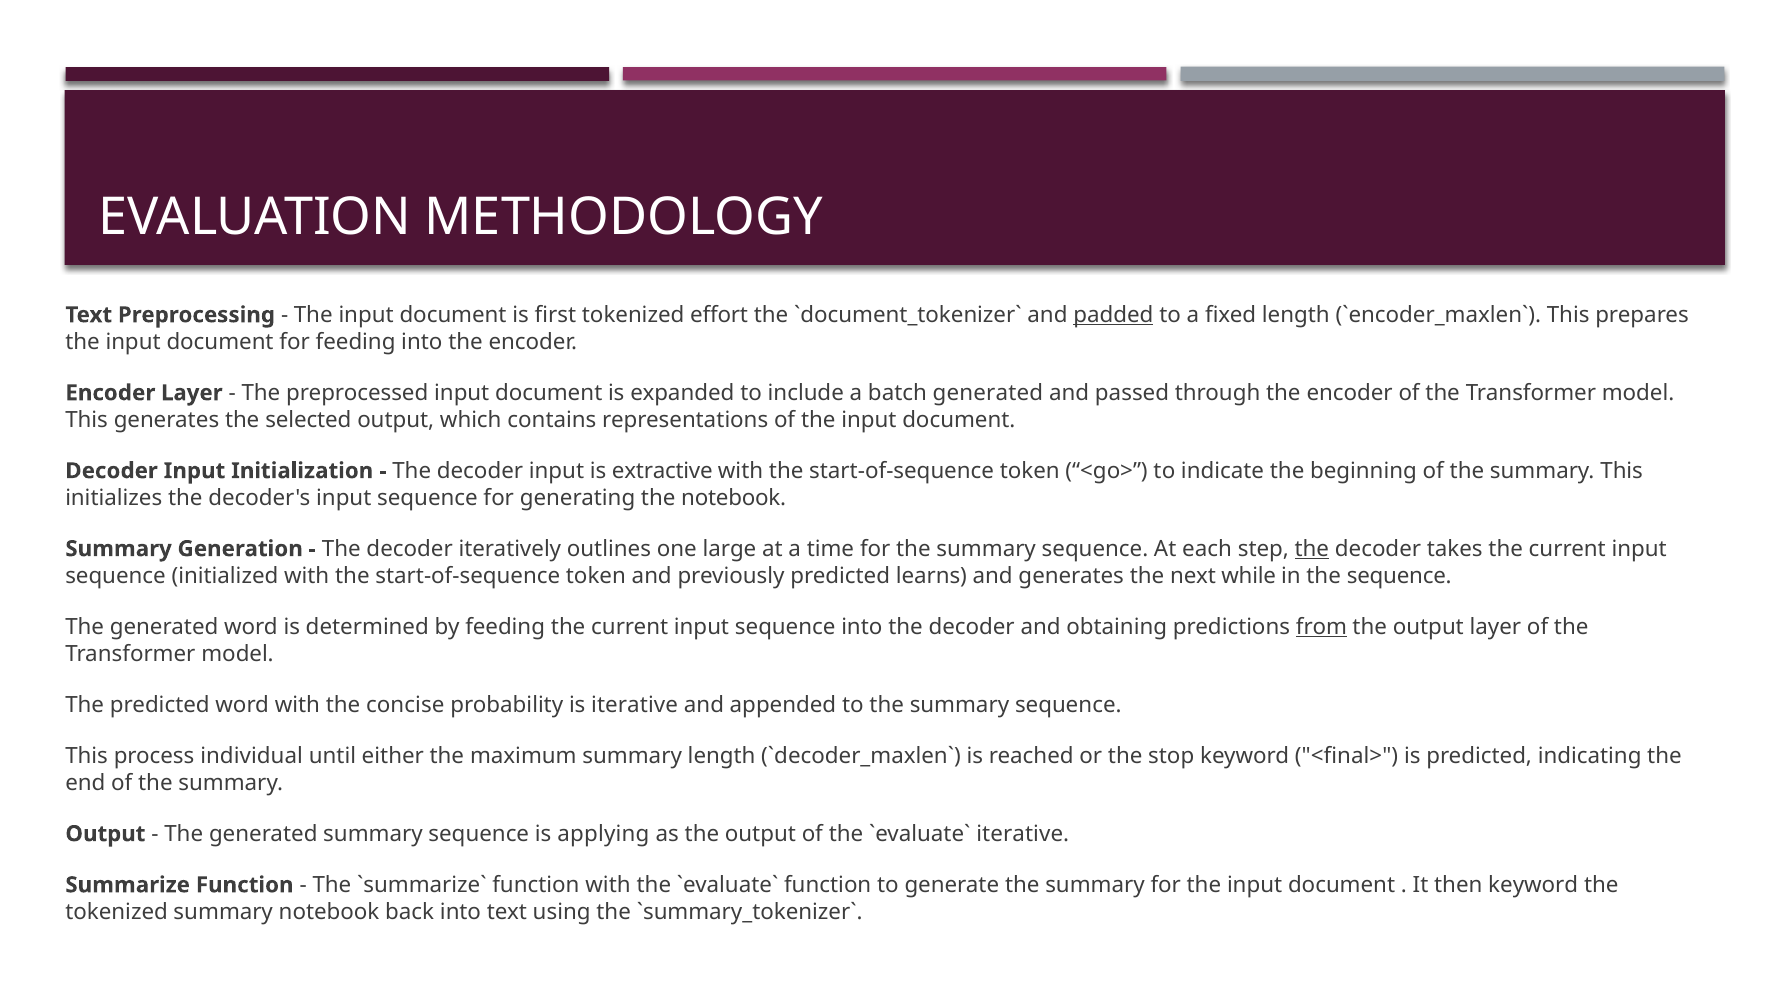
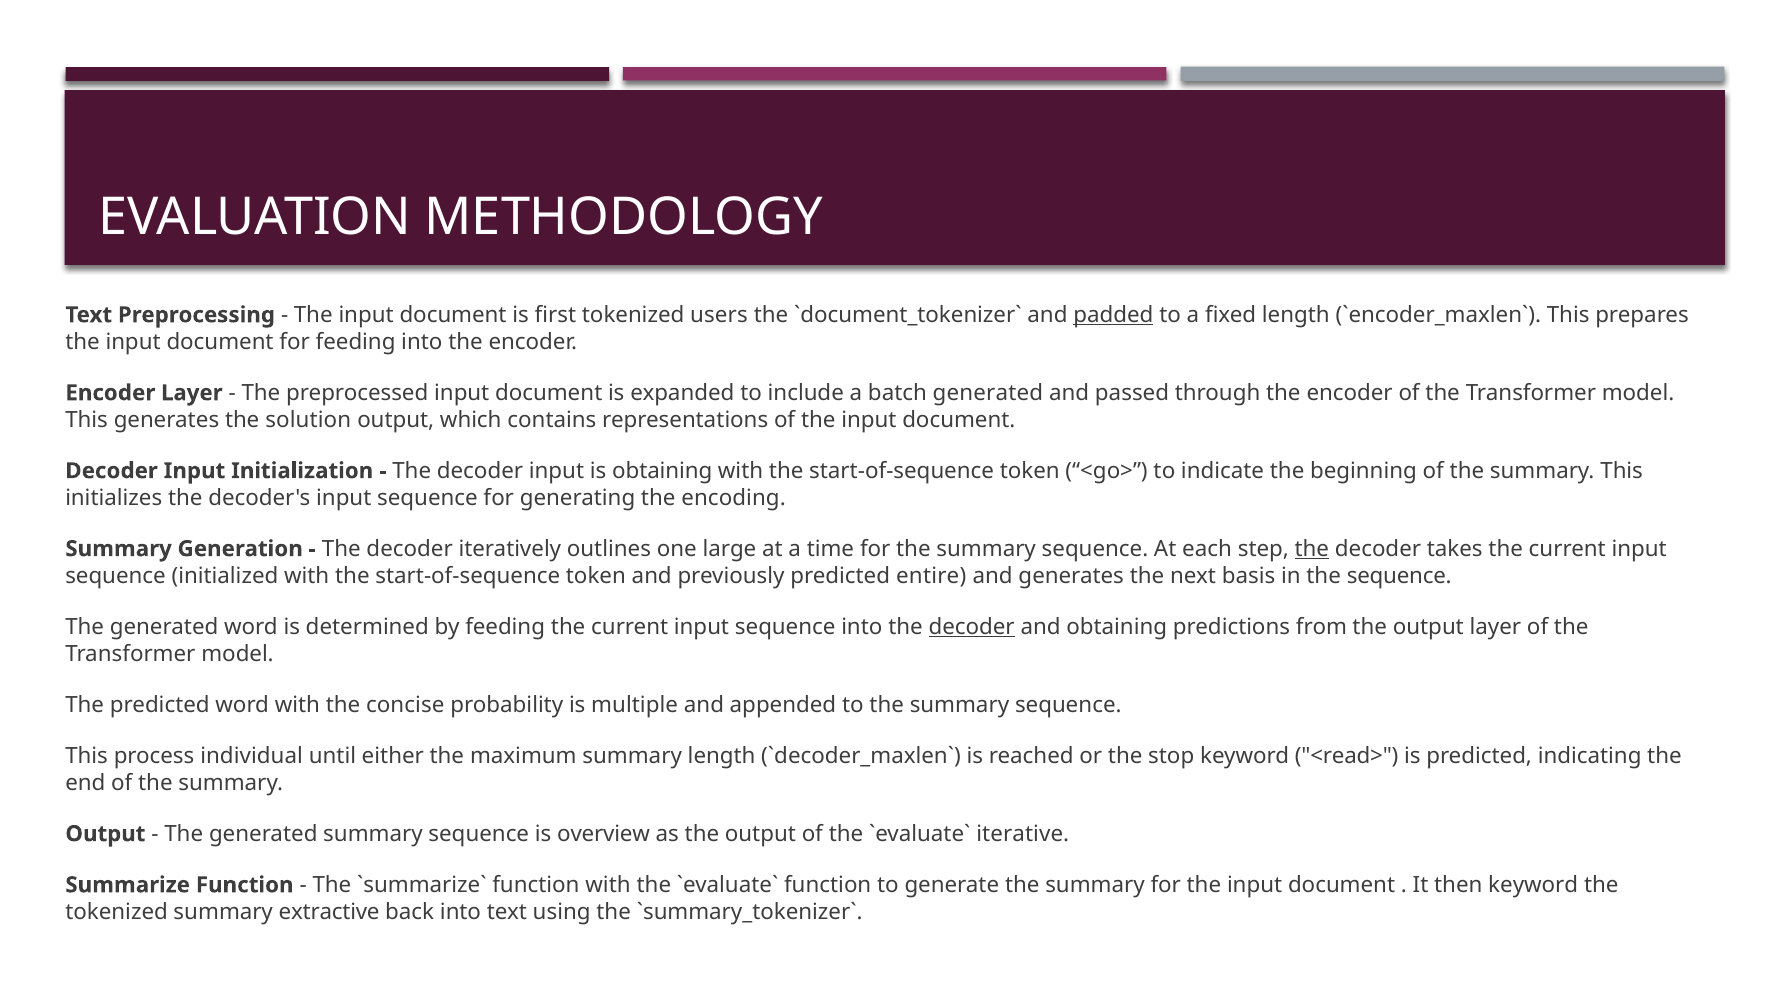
effort: effort -> users (719, 315)
selected: selected -> solution (308, 420)
is extractive: extractive -> obtaining (662, 471)
the notebook: notebook -> encoding (734, 498)
learns: learns -> entire (931, 576)
while: while -> basis (1249, 576)
decoder underline: none -> present (972, 627)
from underline: present -> none (1321, 627)
is iterative: iterative -> multiple (635, 705)
<final>: <final> -> <read> (1347, 756)
applying: applying -> overview (604, 834)
summary notebook: notebook -> extractive (329, 912)
